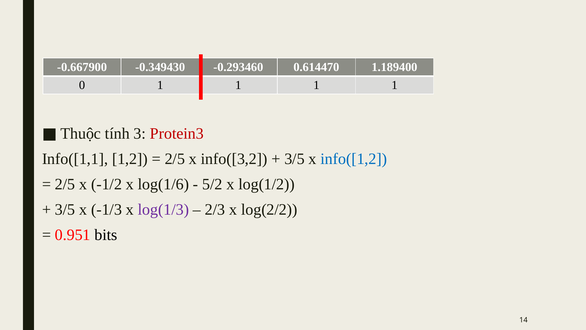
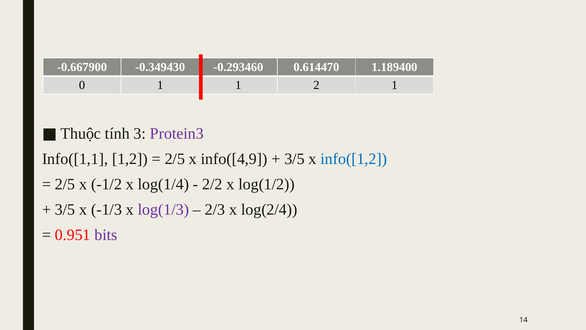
0 1 1 1: 1 -> 2 (316, 85)
Protein3 colour: red -> purple (177, 133)
info([3,2: info([3,2 -> info([4,9 (234, 159)
log(1/6: log(1/6 -> log(1/4 (163, 184)
5/2: 5/2 -> 2/2 (212, 184)
log(2/2: log(2/2 -> log(2/4 (269, 209)
bits colour: black -> purple (106, 234)
